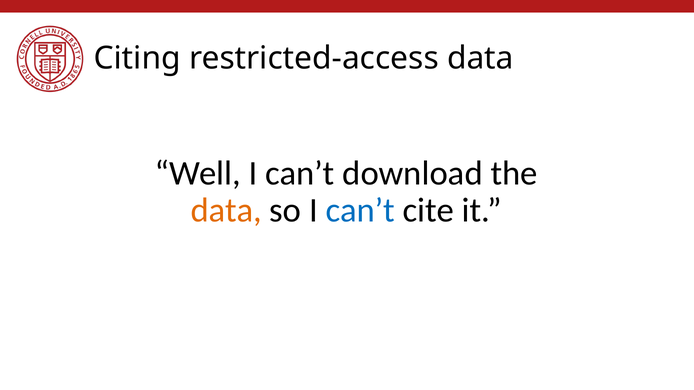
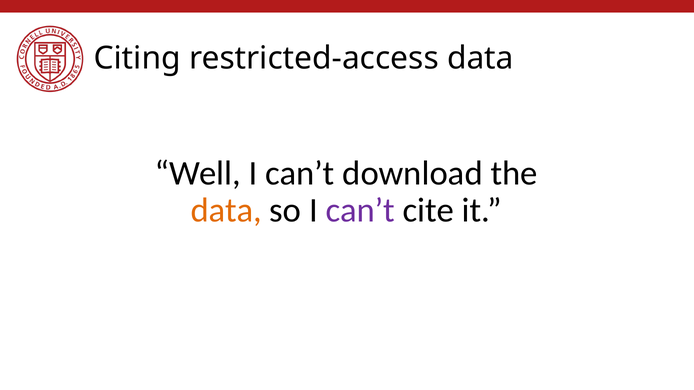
can’t colour: blue -> purple (360, 211)
